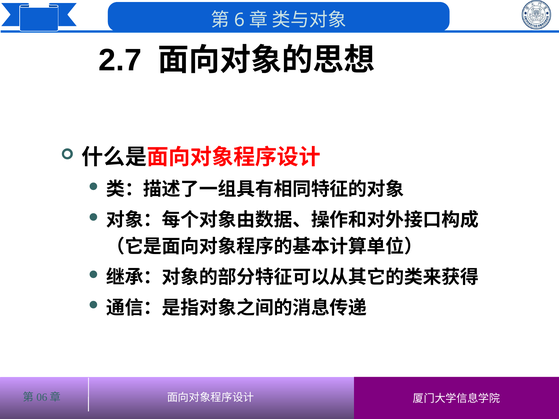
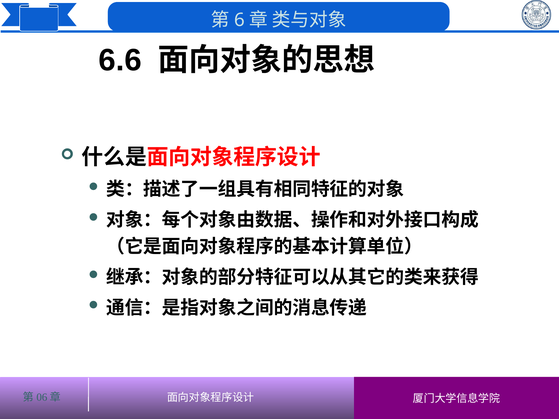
2.7: 2.7 -> 6.6 (120, 60)
